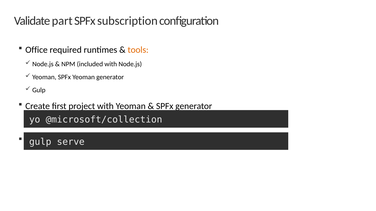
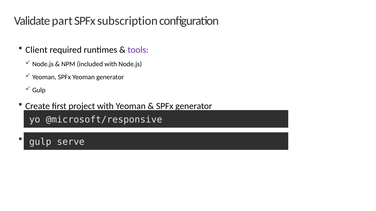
Office: Office -> Client (36, 50)
tools colour: orange -> purple (138, 50)
@microsoft/collection: @microsoft/collection -> @microsoft/responsive (104, 120)
